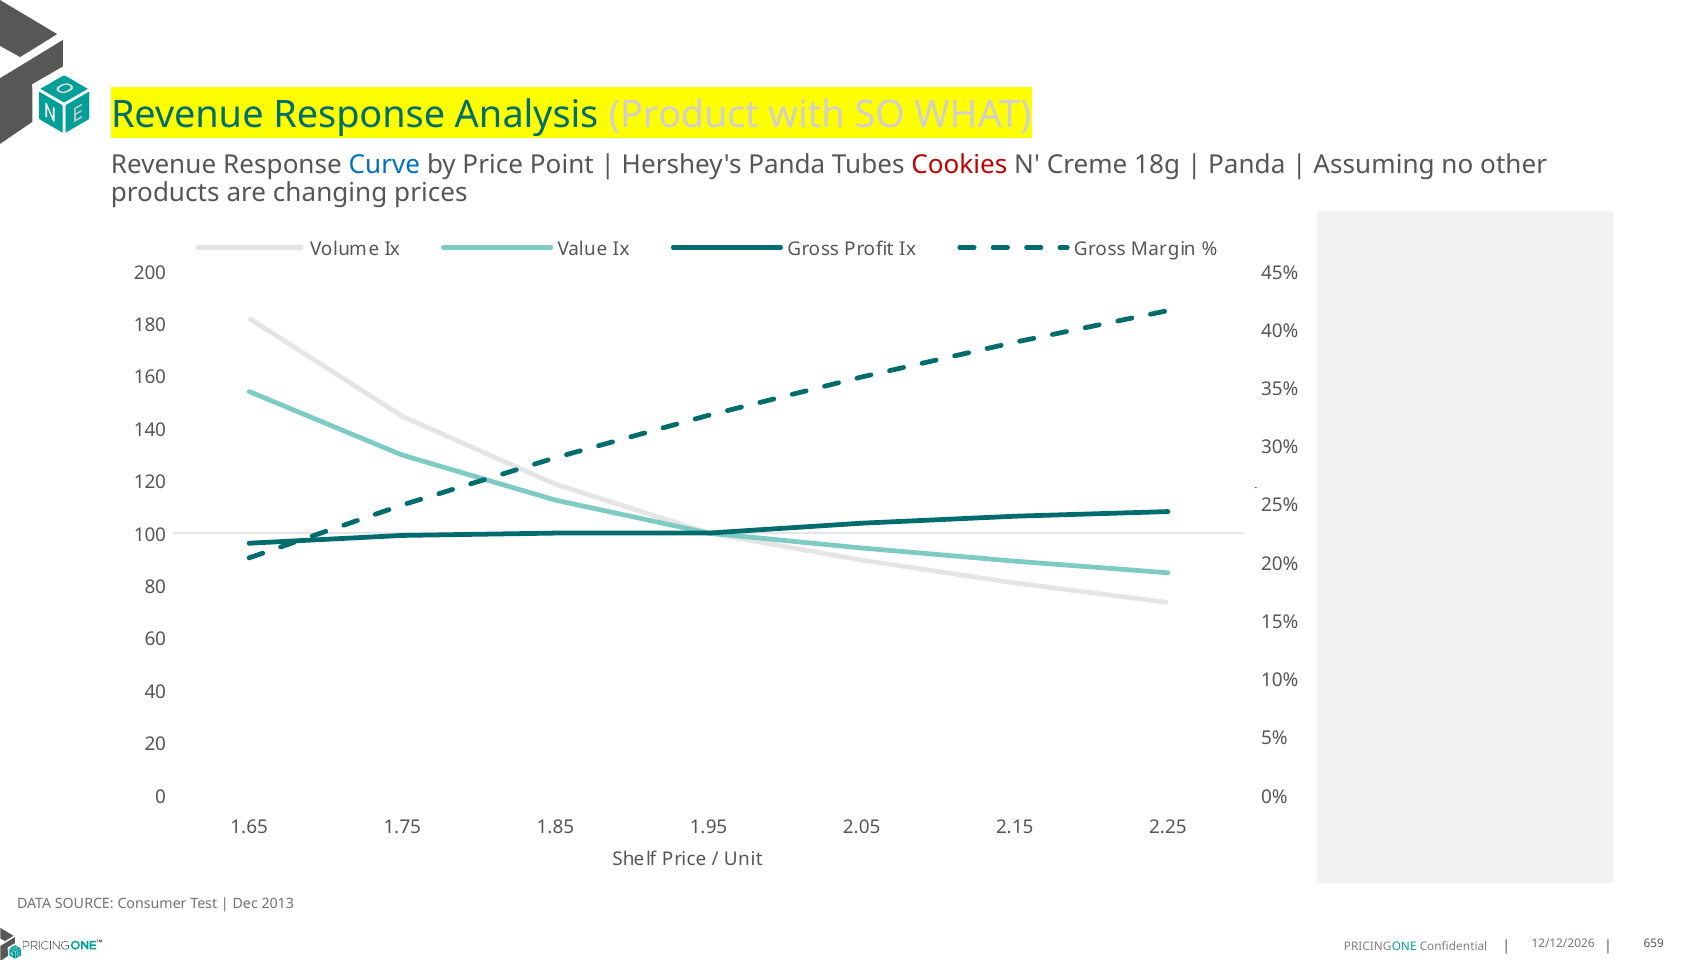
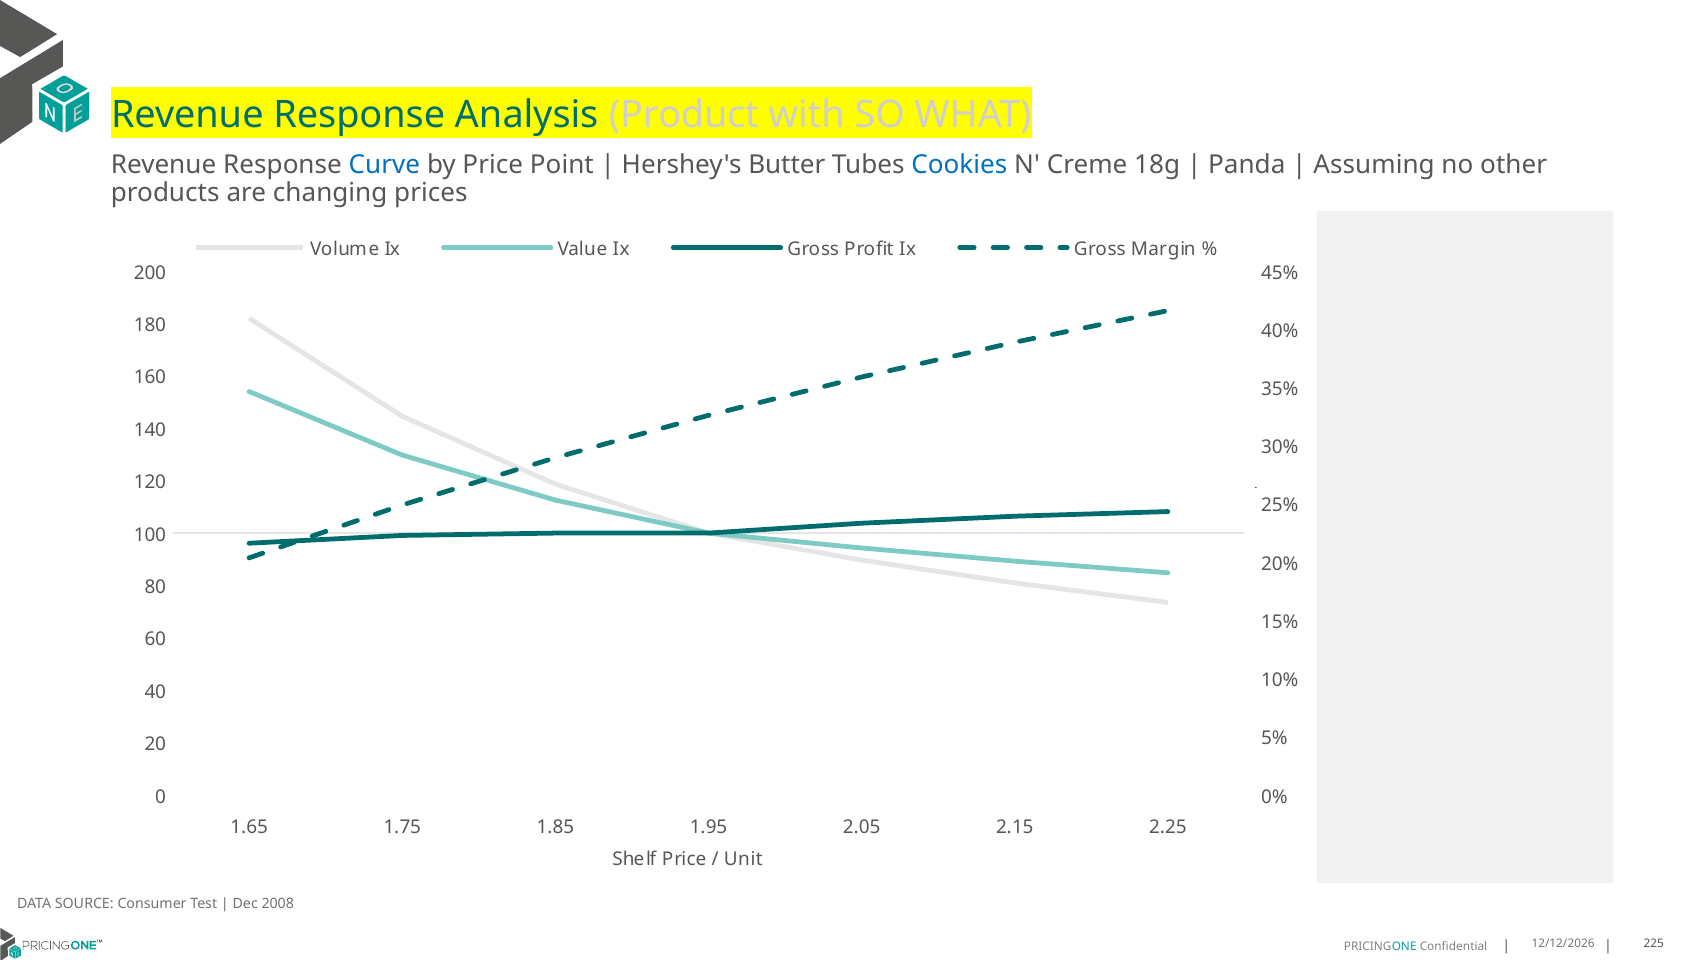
Hershey's Panda: Panda -> Butter (787, 165)
Cookies colour: red -> blue (959, 165)
2013: 2013 -> 2008 (278, 904)
659: 659 -> 225 (1654, 944)
